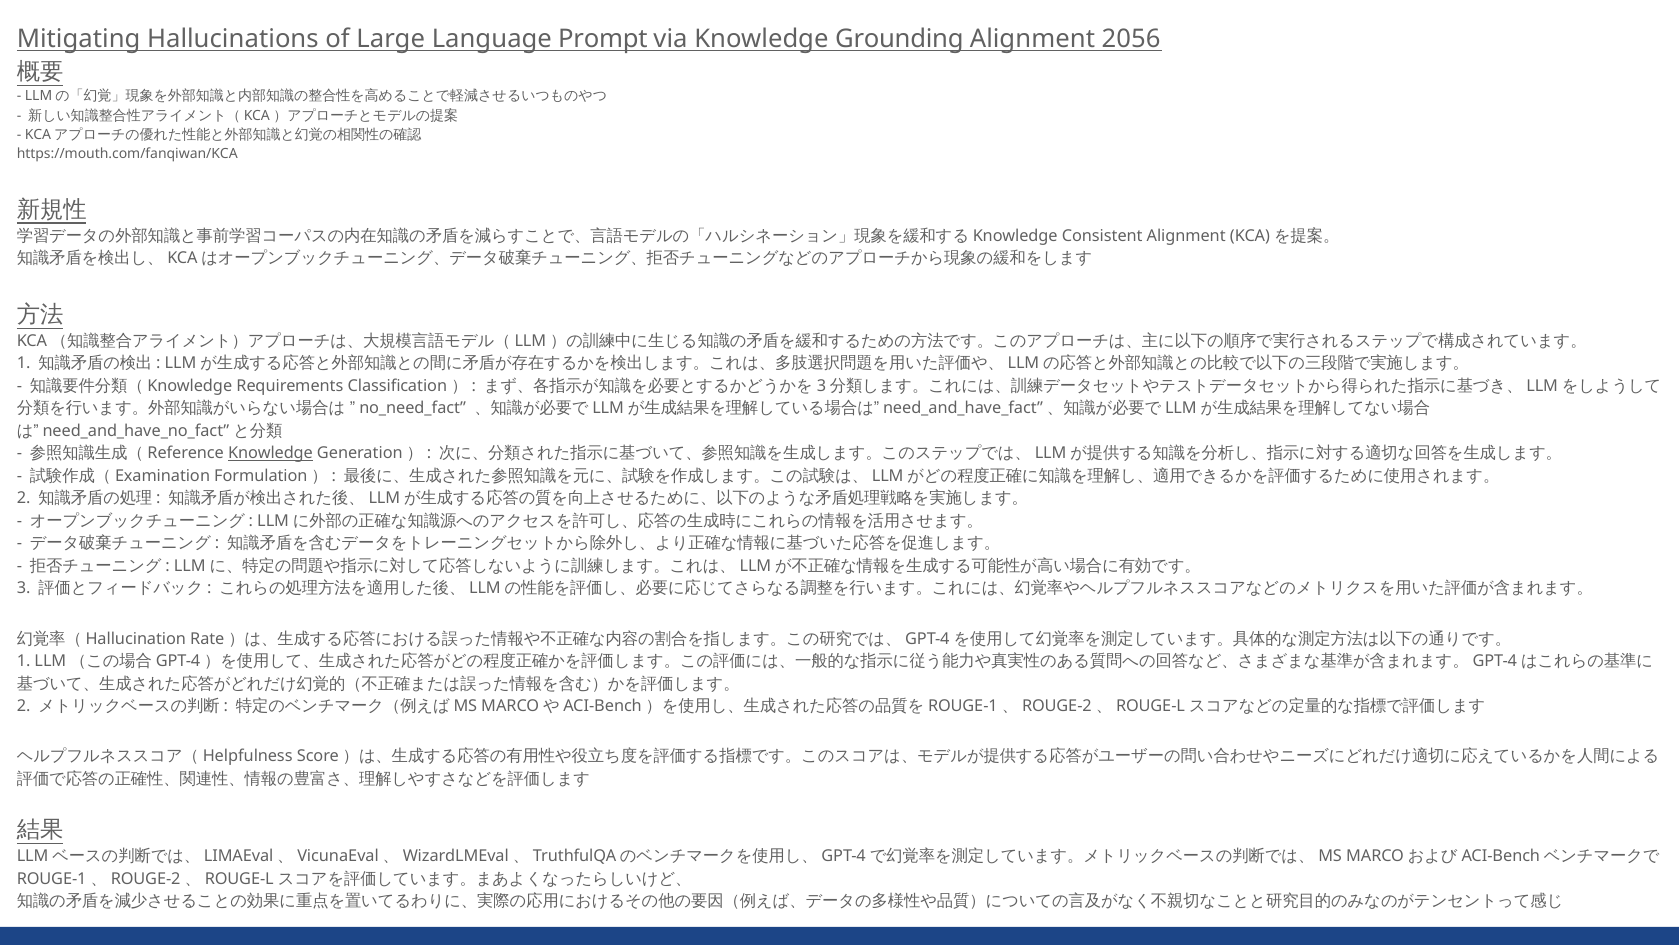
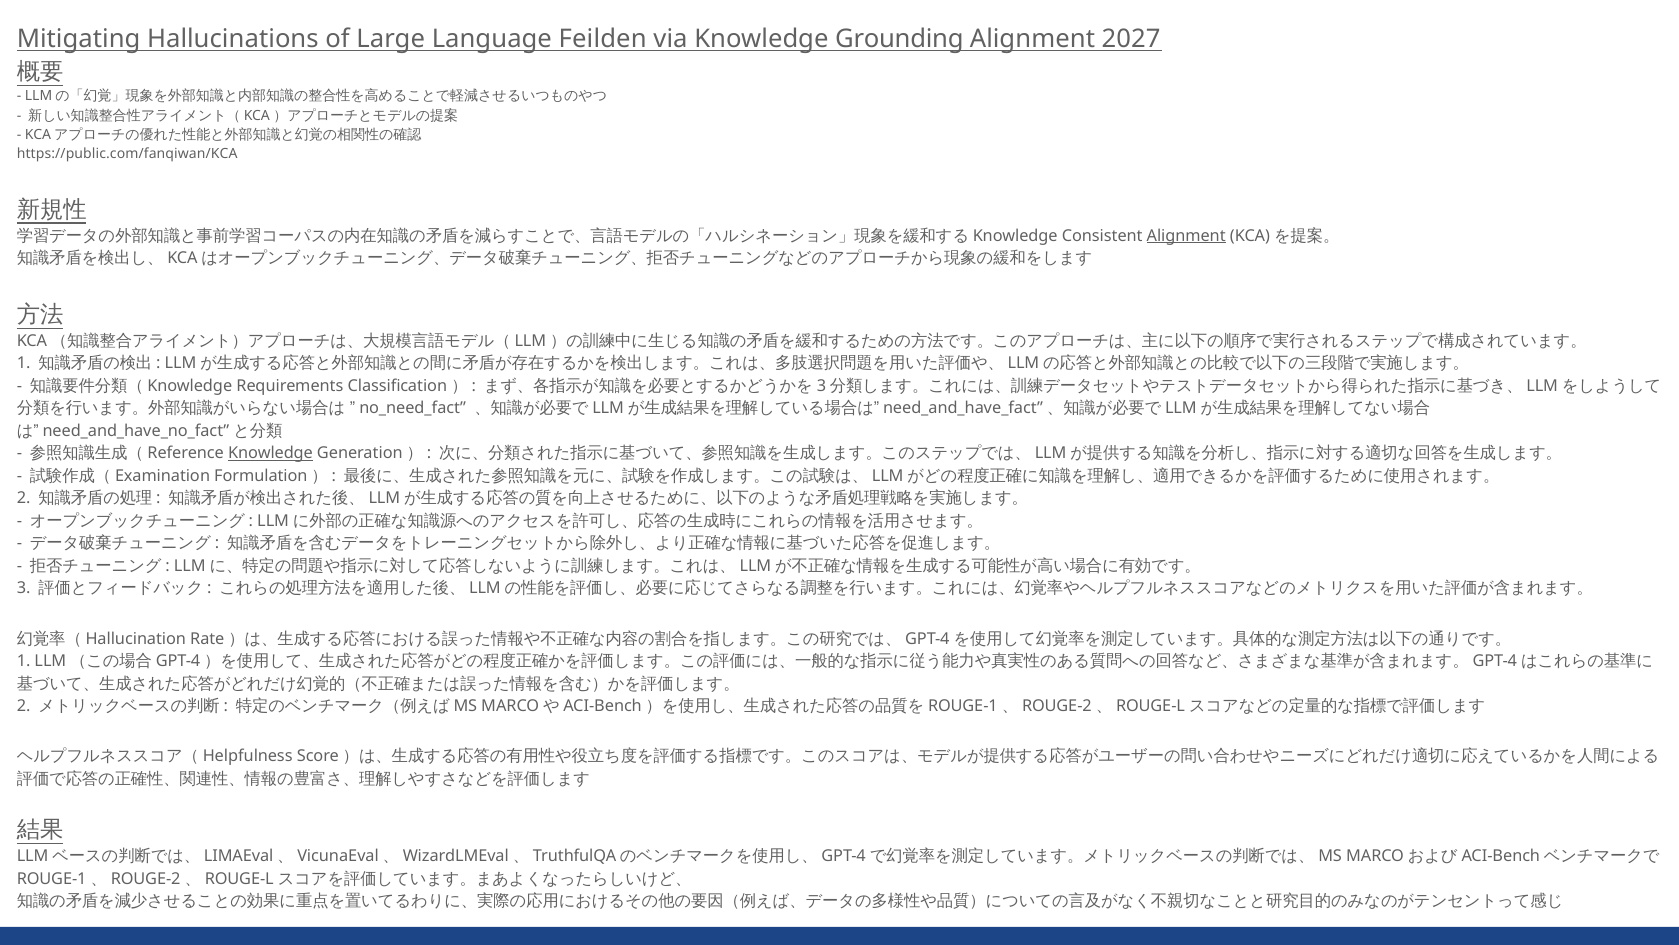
Prompt: Prompt -> Feilden (603, 39)
2056: 2056 -> 2027 (1131, 39)
https://mouth.com/fanqiwan/KCA: https://mouth.com/fanqiwan/KCA -> https://public.com/fanqiwan/KCA (127, 154)
Alignment underline: none -> present (1186, 236)
